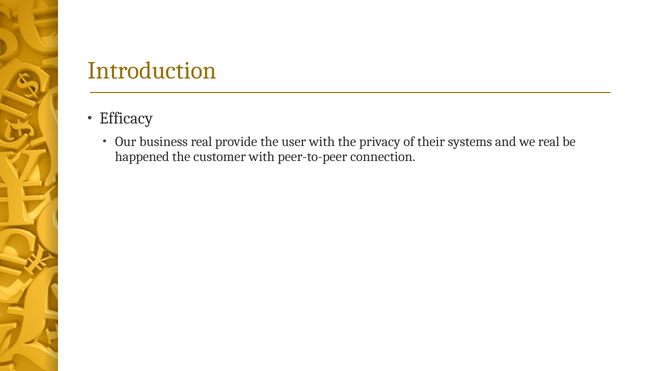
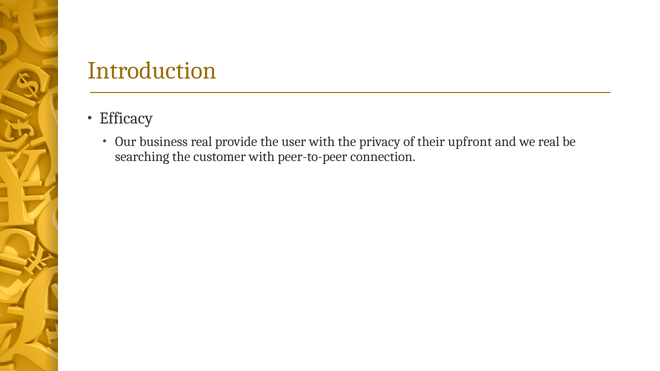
systems: systems -> upfront (470, 142)
happened: happened -> searching (142, 157)
